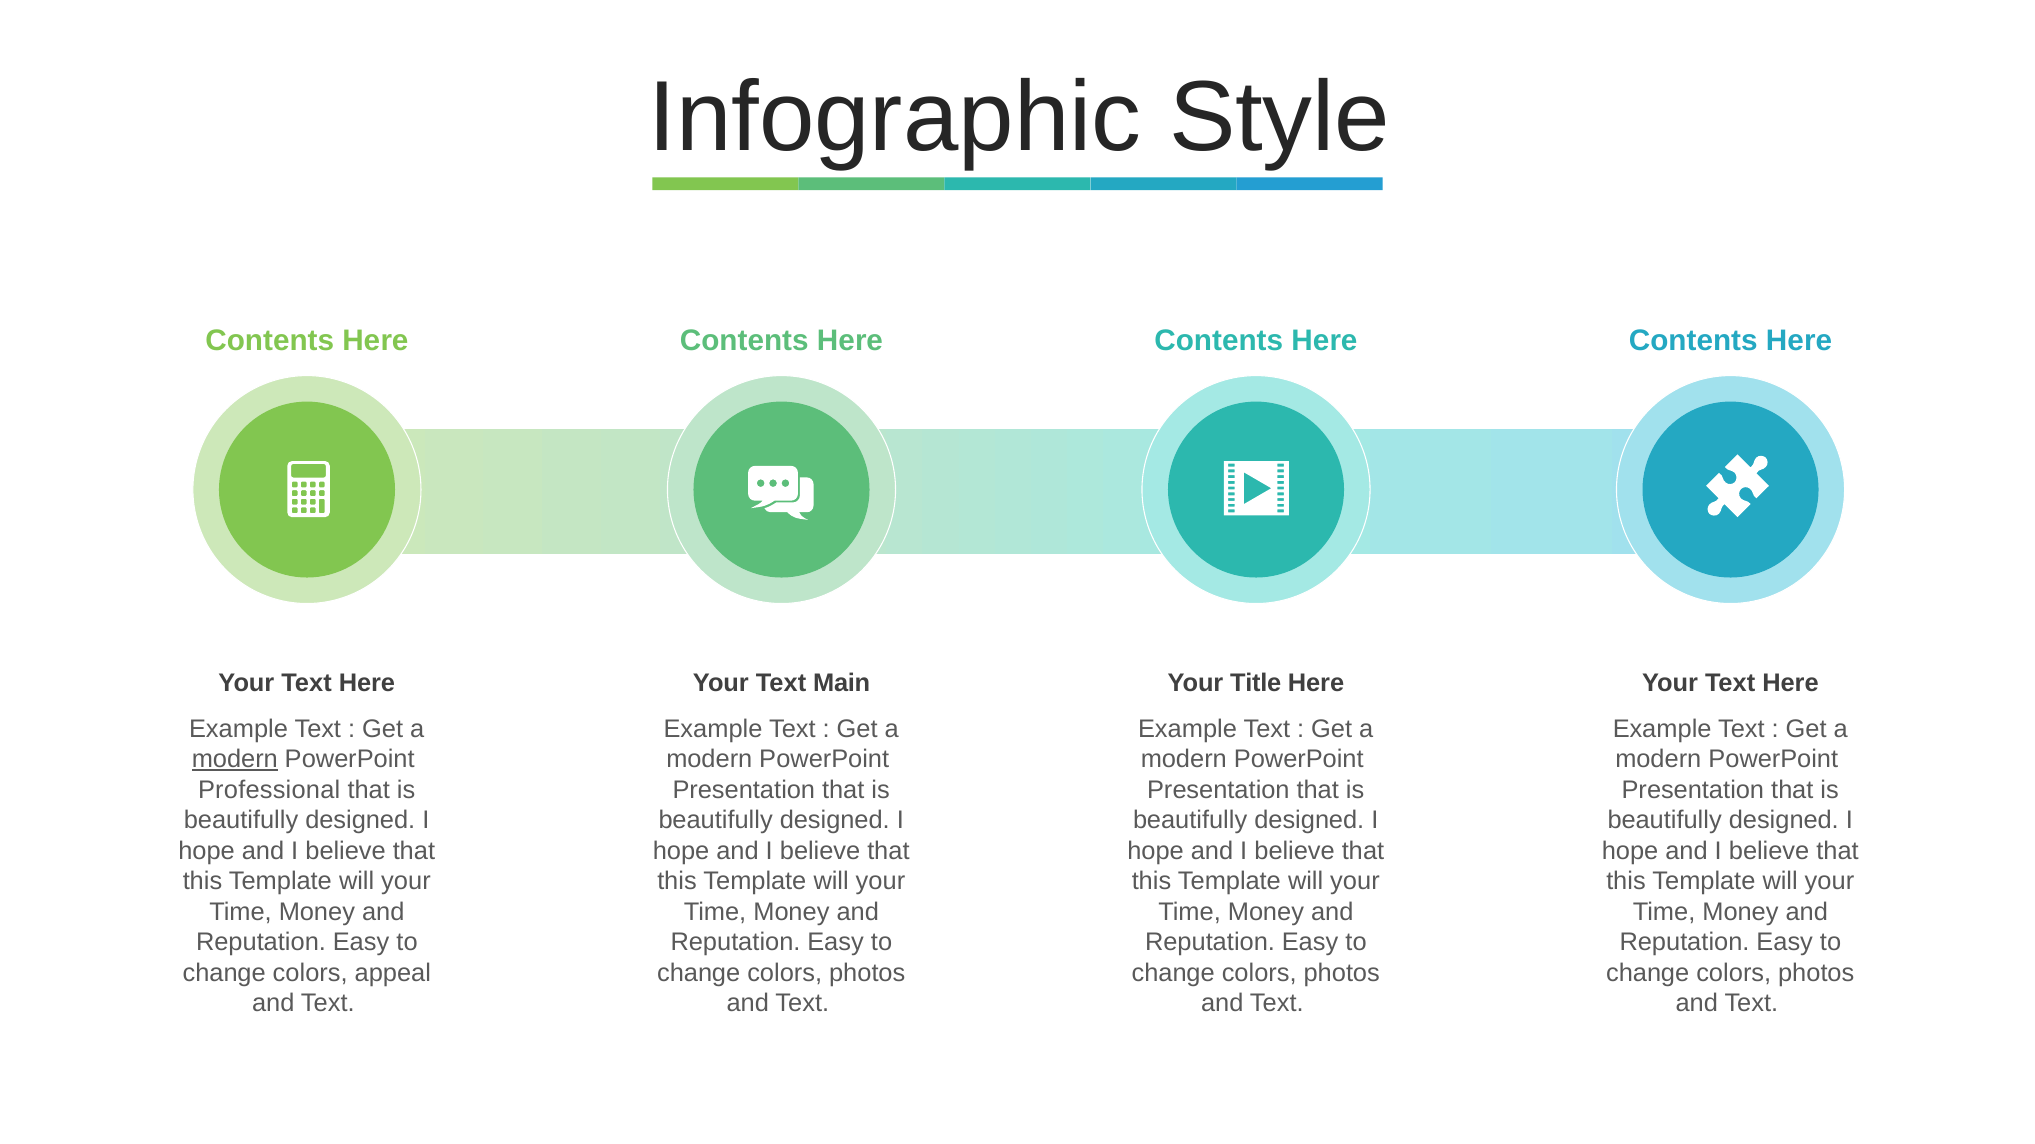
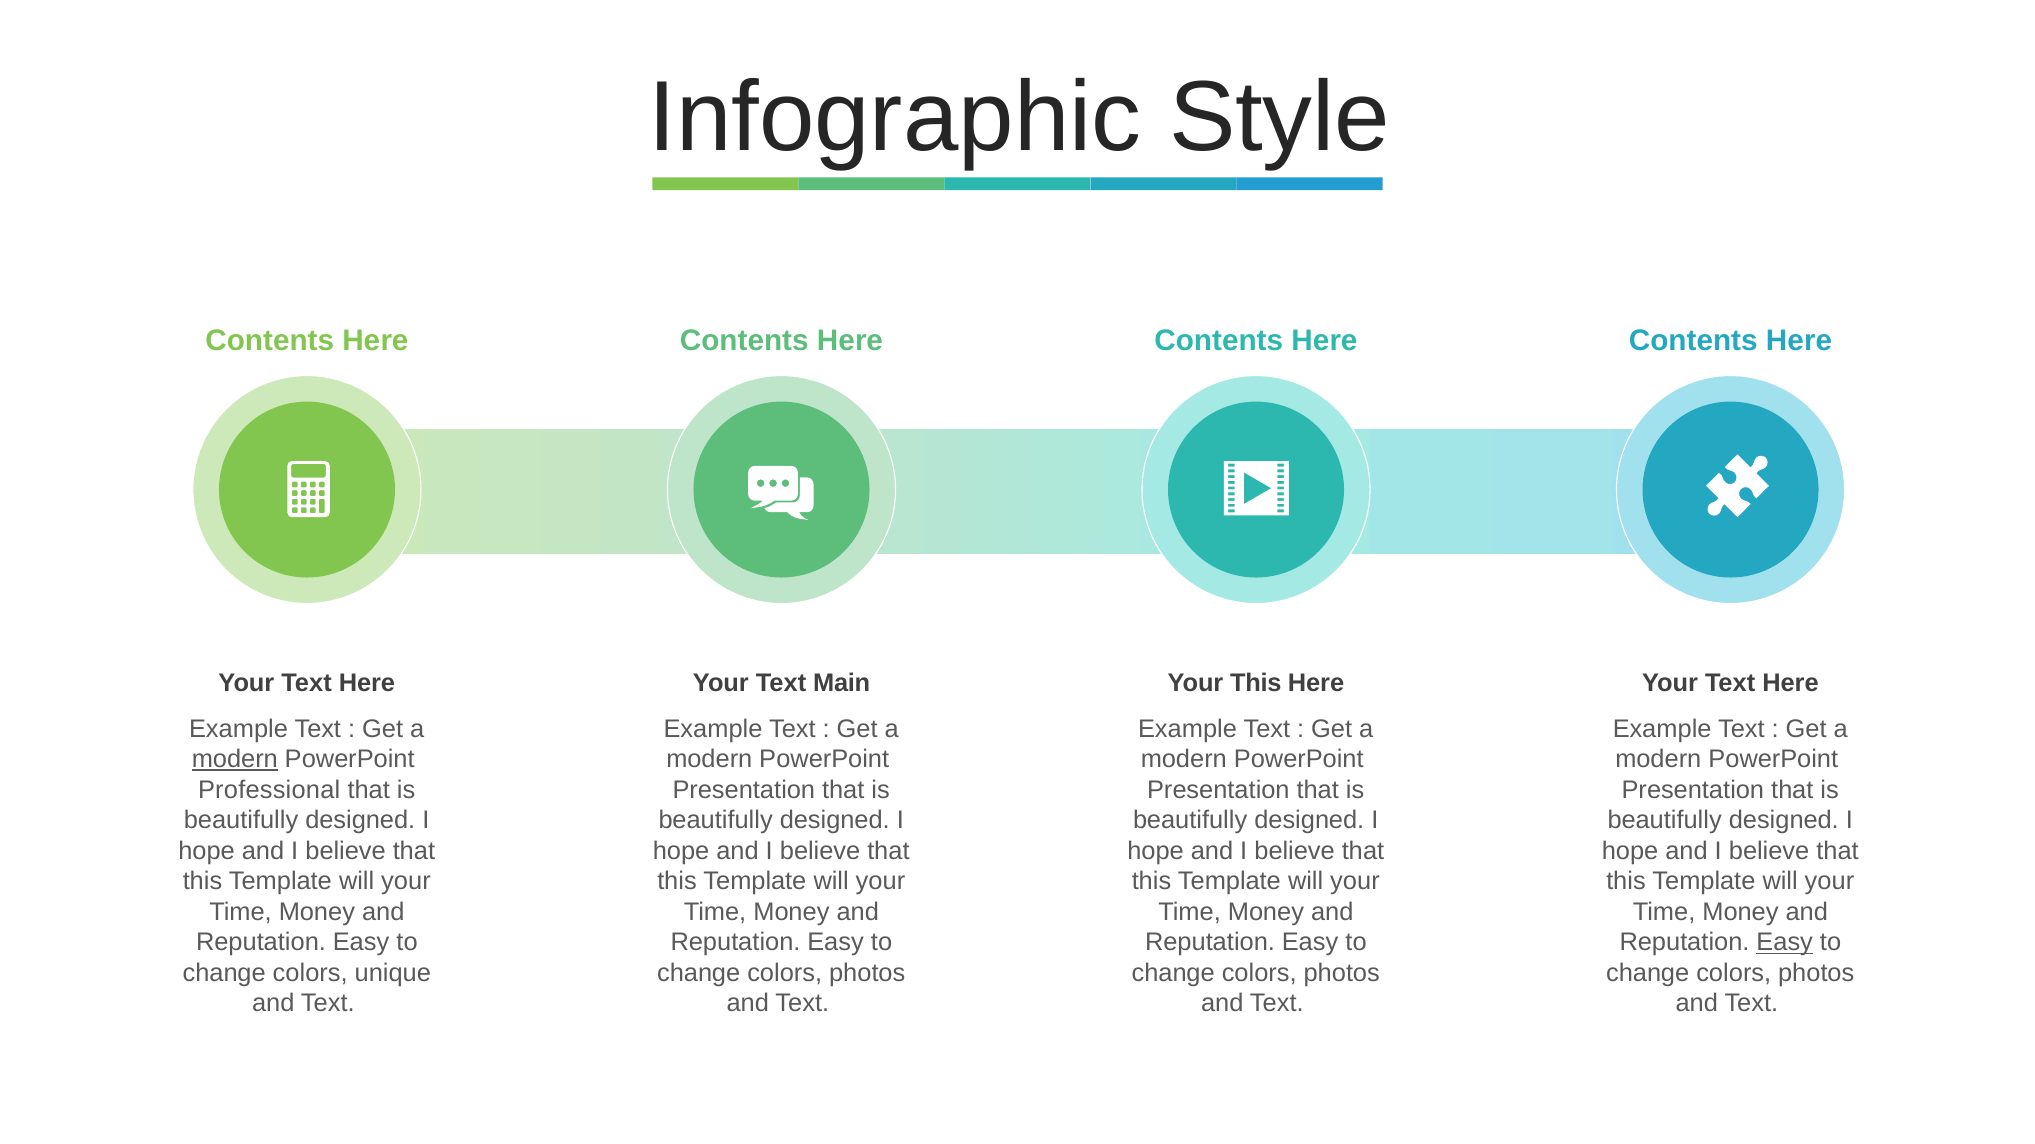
Your Title: Title -> This (1256, 683)
Easy underline: none -> present (1785, 943)
appeal: appeal -> unique (393, 973)
